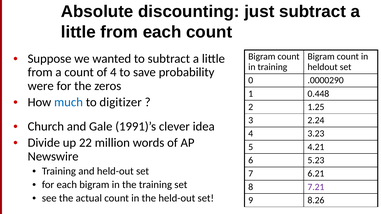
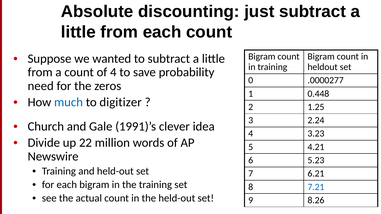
.0000290: .0000290 -> .0000277 (326, 80)
were: were -> need (41, 86)
7.21 colour: purple -> blue (316, 187)
